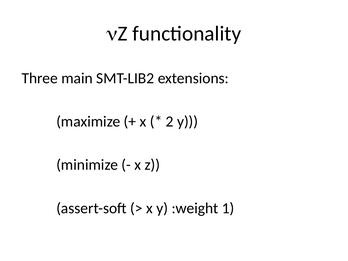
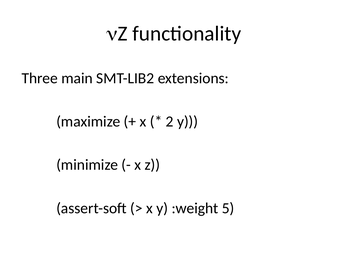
1: 1 -> 5 (228, 208)
